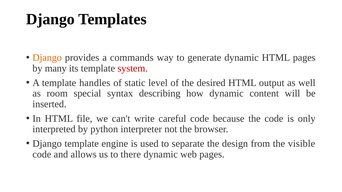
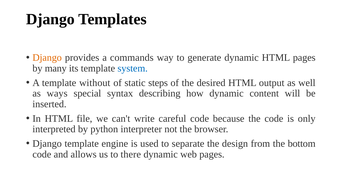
system colour: red -> blue (133, 69)
handles: handles -> without (95, 83)
level: level -> steps (158, 83)
room: room -> ways (57, 94)
visible: visible -> bottom (302, 144)
